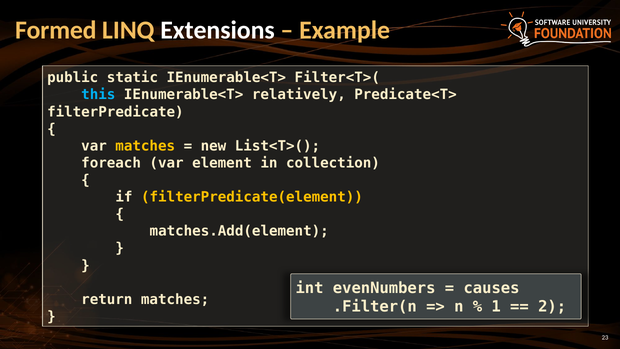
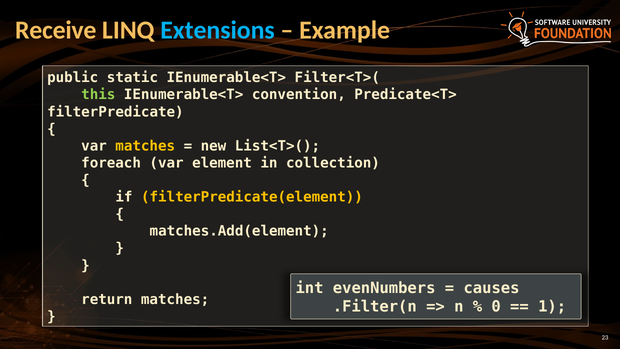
Formed: Formed -> Receive (56, 30)
Extensions colour: white -> light blue (217, 30)
this colour: light blue -> light green (98, 95)
relatively: relatively -> convention (299, 95)
1: 1 -> 0 (496, 307)
2: 2 -> 1 (552, 307)
